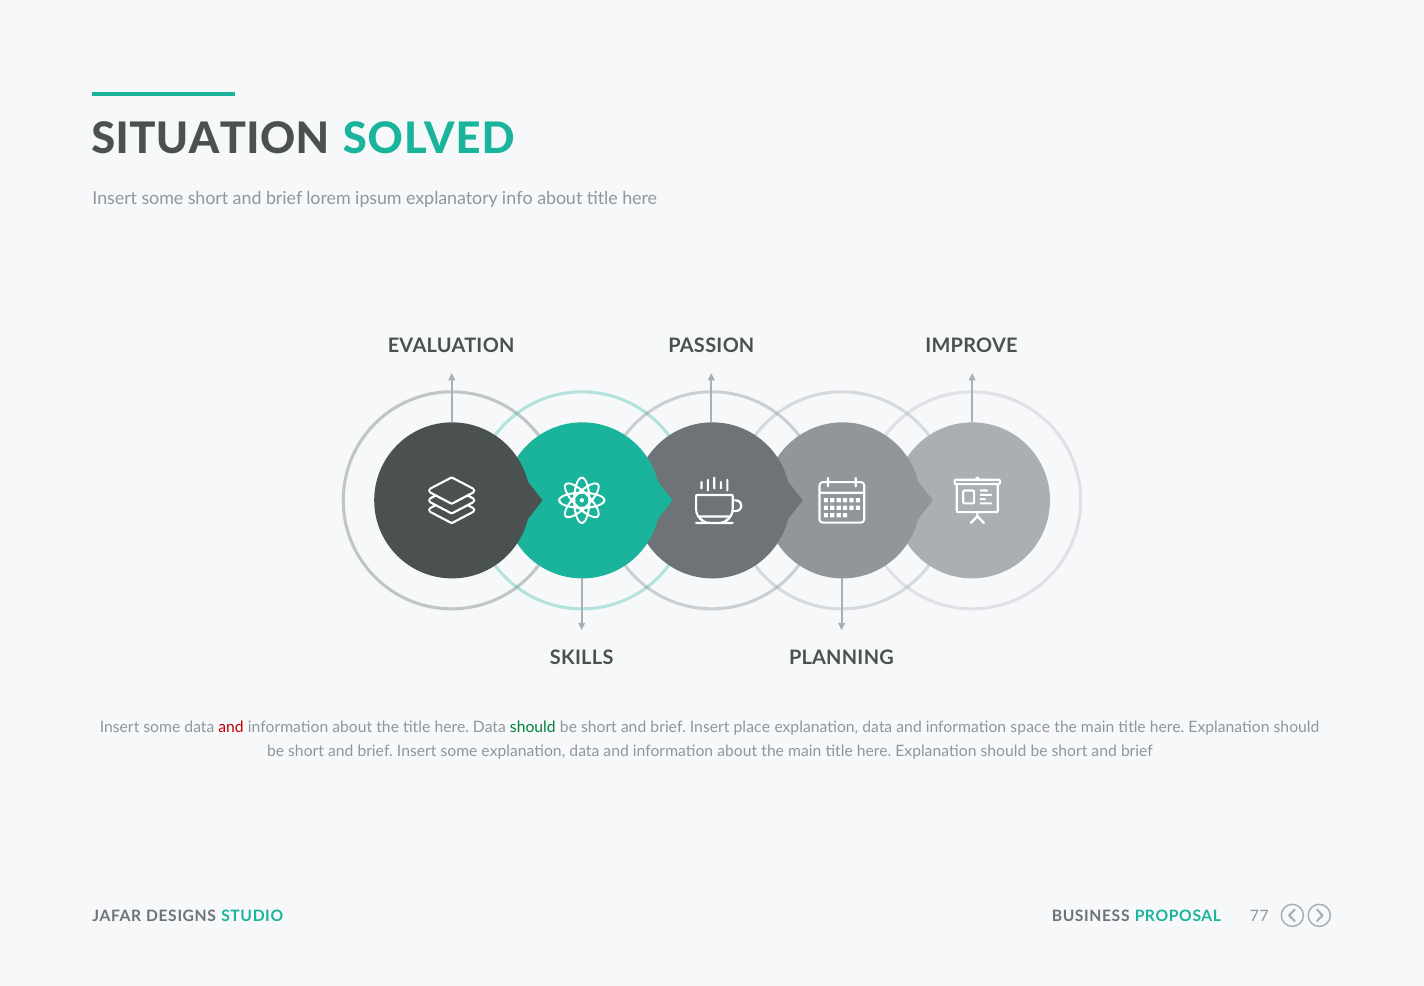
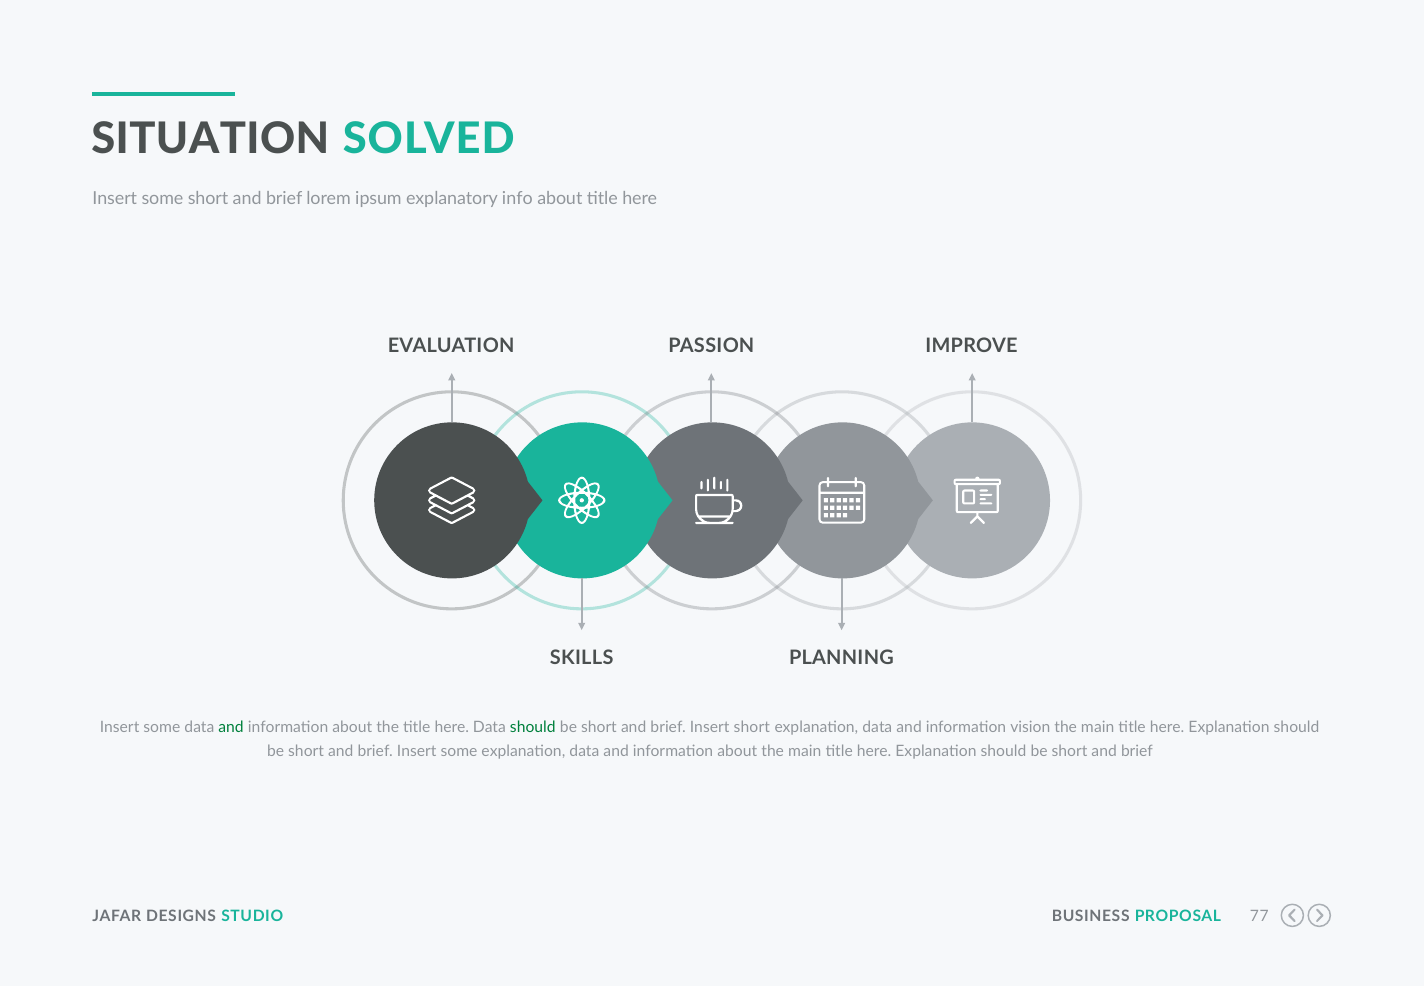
and colour: red -> green (231, 727)
Insert place: place -> short (752, 727)
space: space -> vision (1030, 727)
